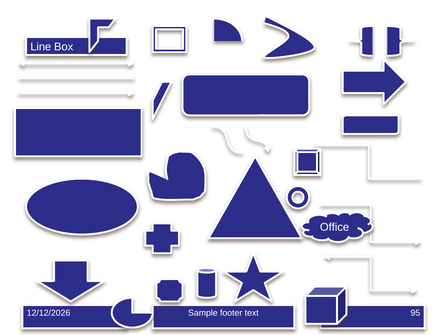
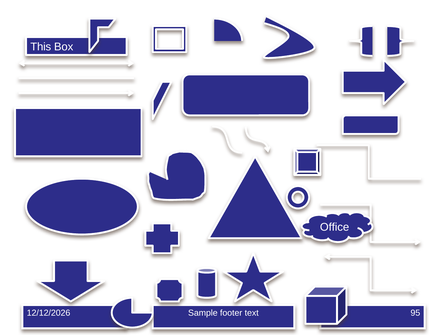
Line: Line -> This (41, 47)
